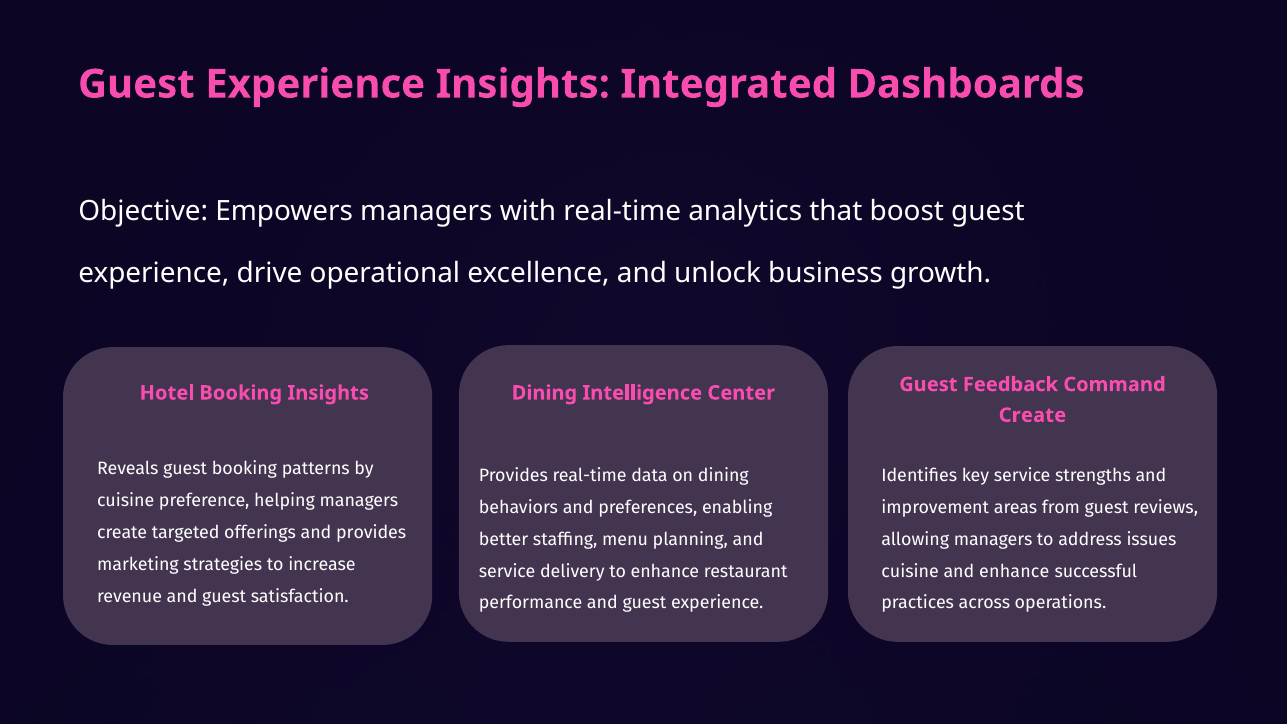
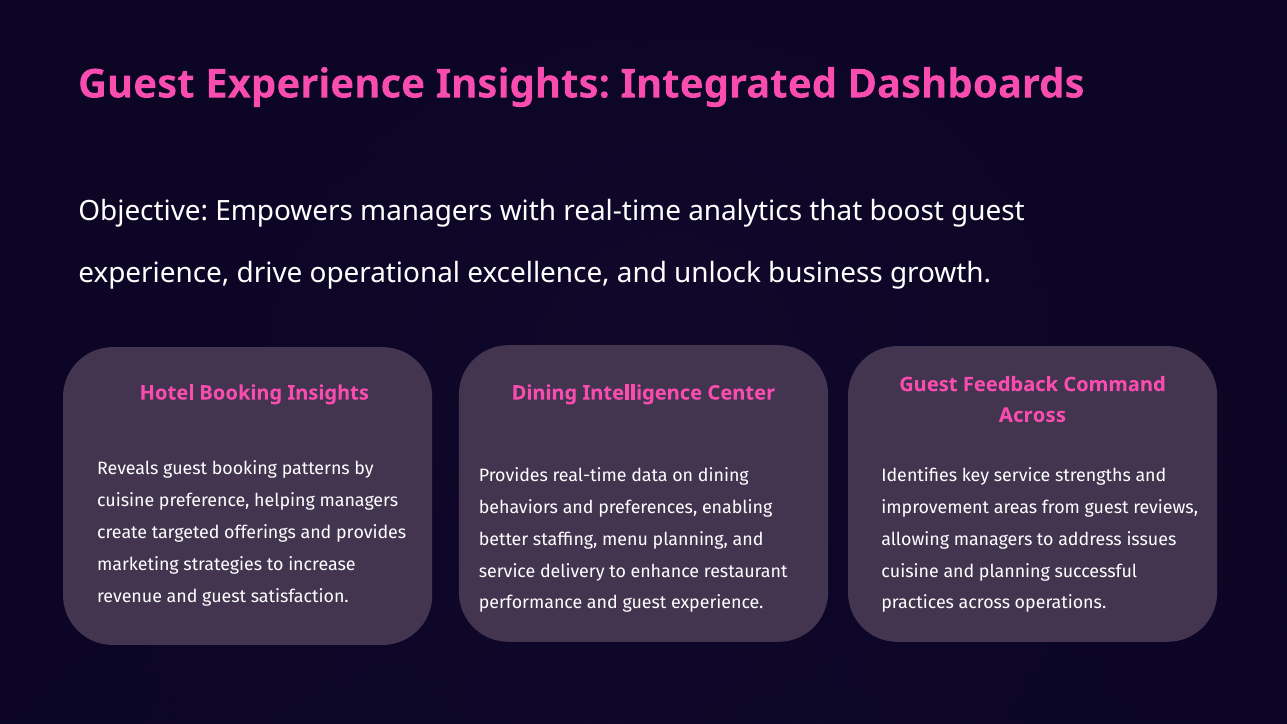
Create: Create -> Across (1032, 415)
and enhance: enhance -> planning (1014, 571)
